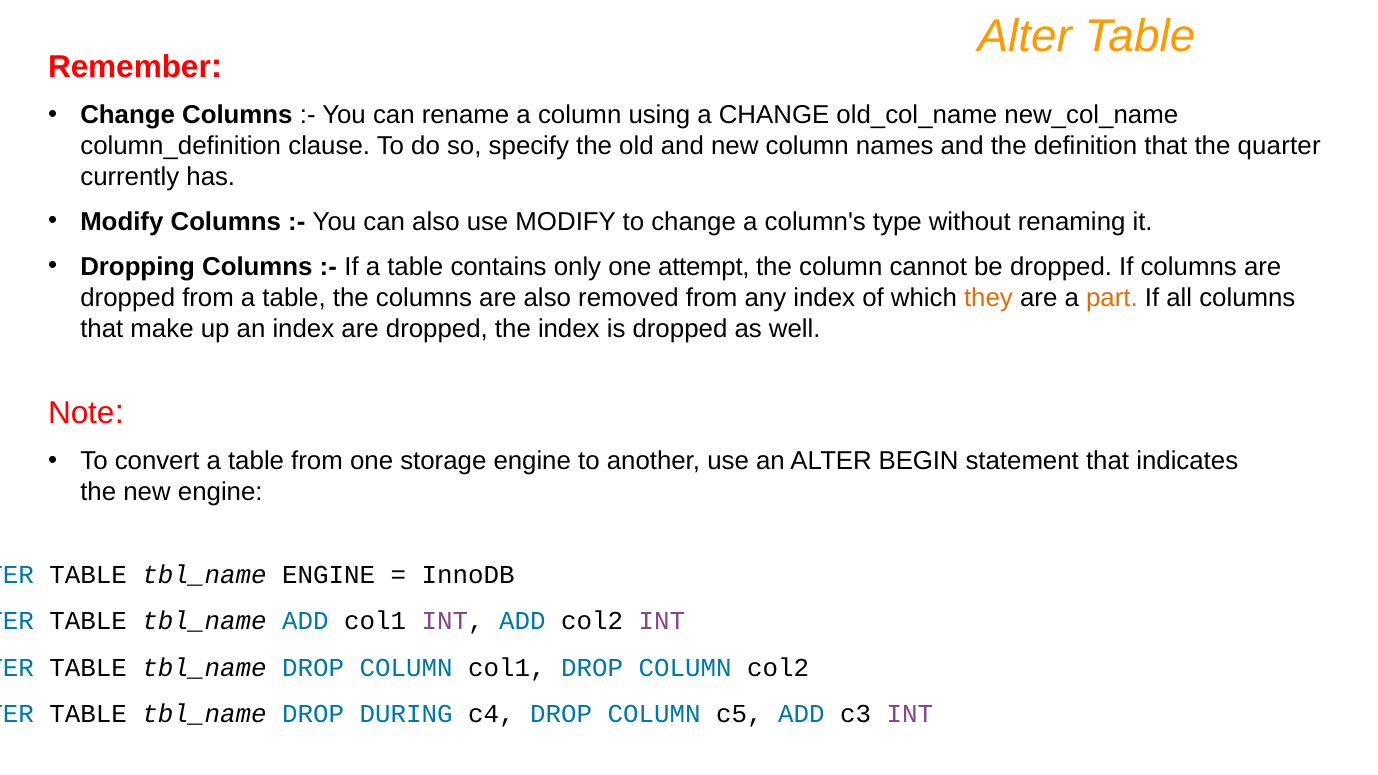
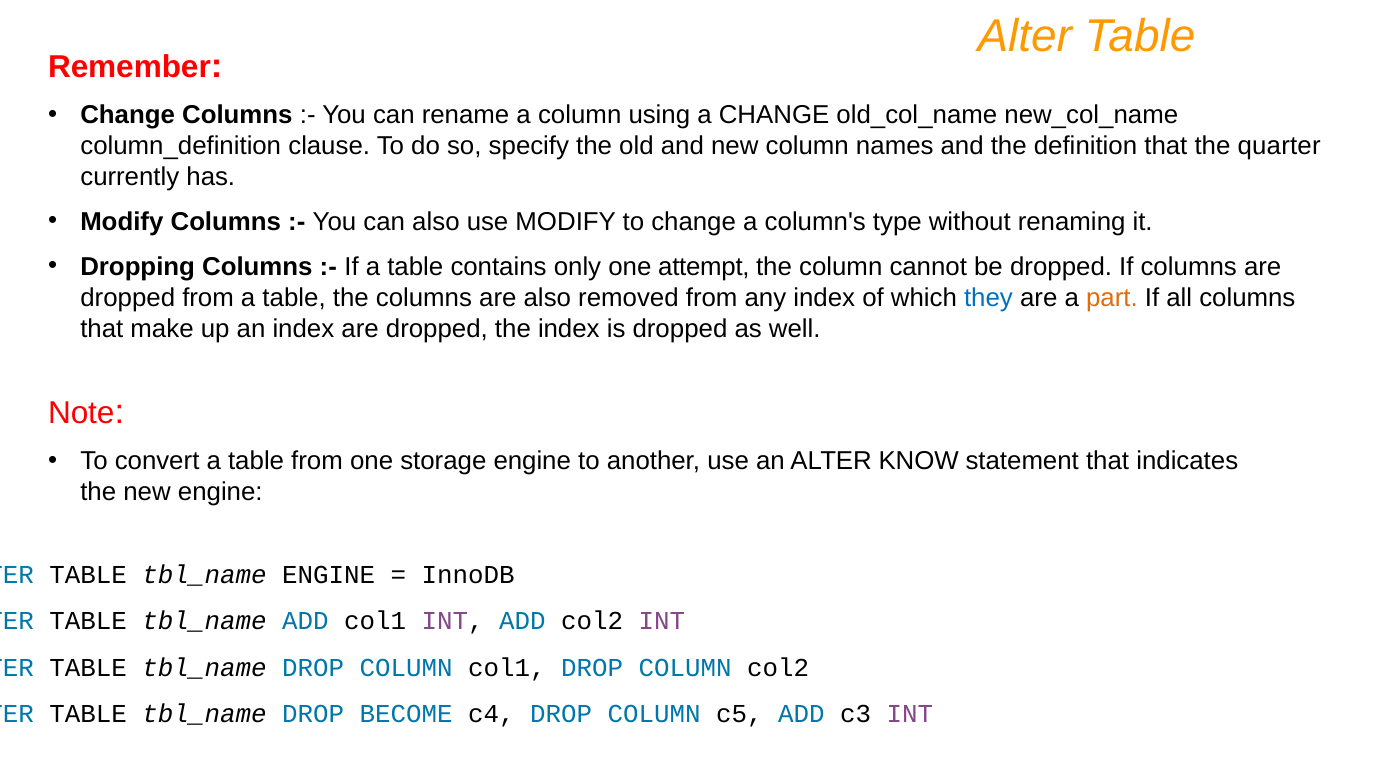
they colour: orange -> blue (988, 298)
BEGIN: BEGIN -> KNOW (919, 461)
DURING: DURING -> BECOME (406, 714)
